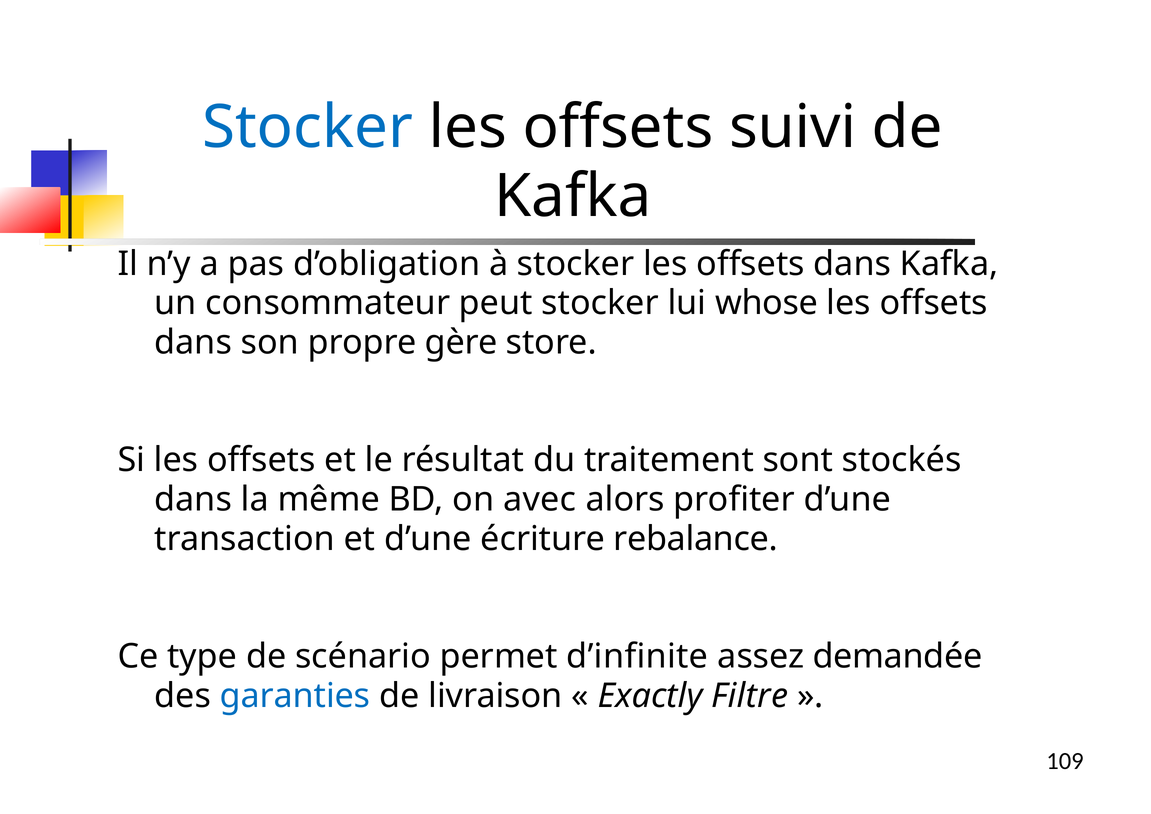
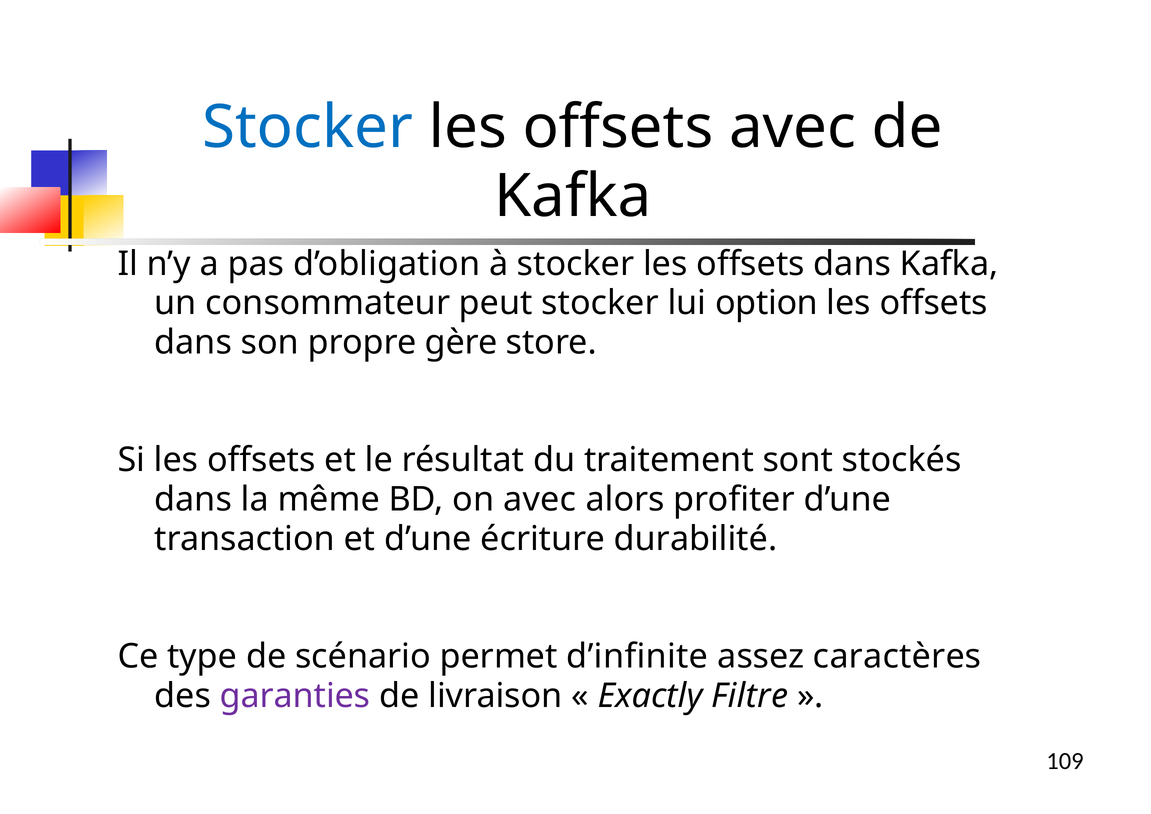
offsets suivi: suivi -> avec (793, 127)
whose: whose -> option (766, 303)
rebalance: rebalance -> durabilité (696, 539)
demandée: demandée -> caractères (897, 656)
garanties colour: blue -> purple (295, 696)
